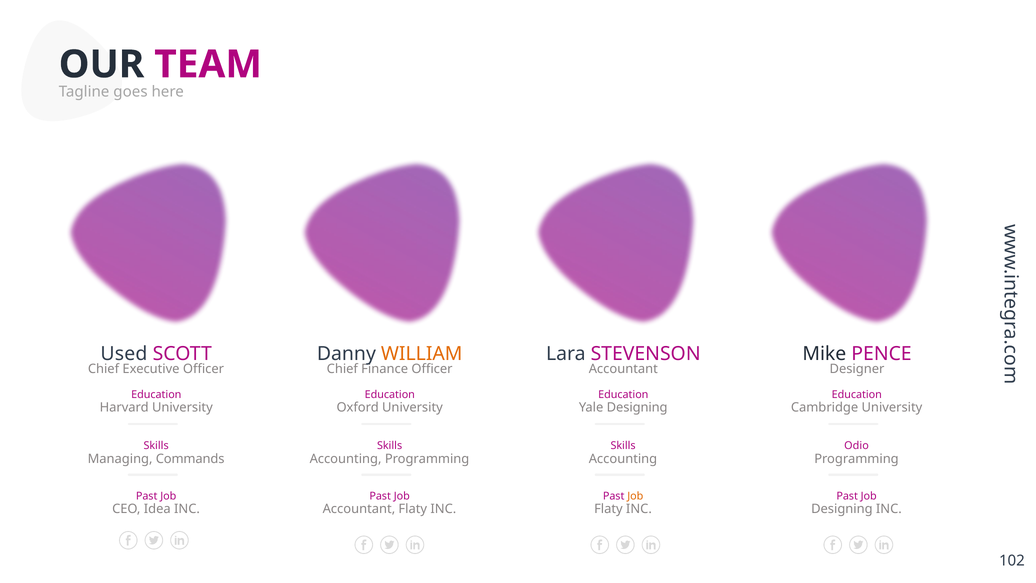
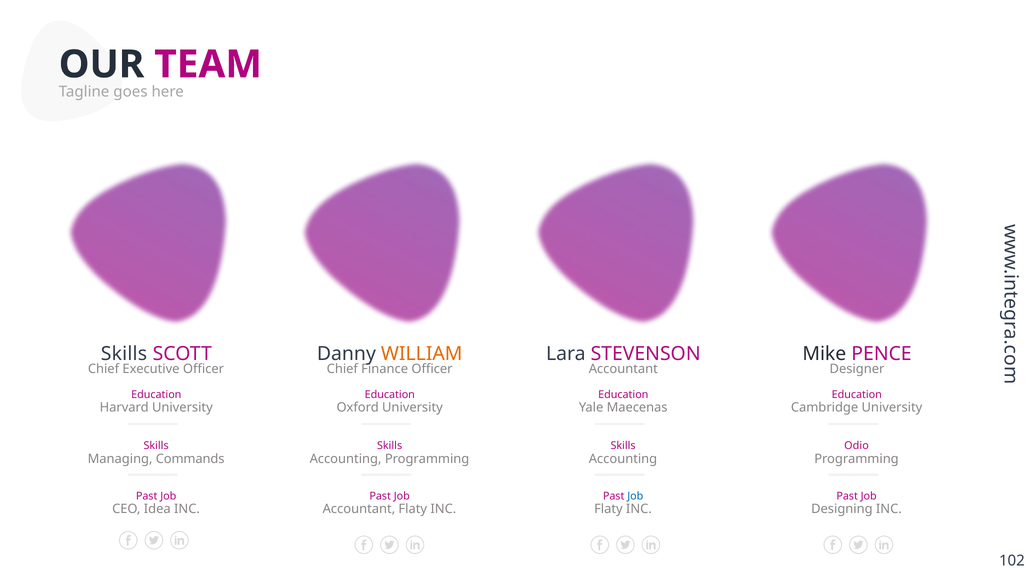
Used: Used -> Skills (124, 353)
Yale Designing: Designing -> Maecenas (637, 408)
Job colour: orange -> blue (635, 496)
